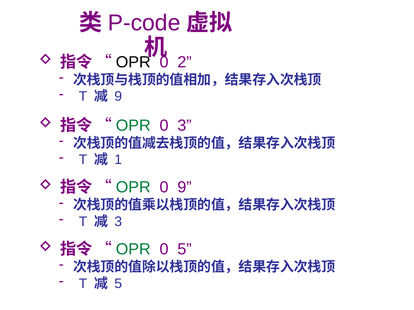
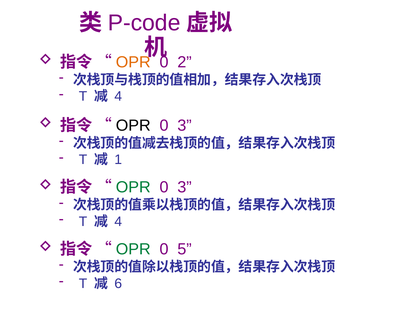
OPR colour: black -> orange (133, 62)
9: 9 -> 4 (118, 97)
OPR colour: green -> black (133, 126)
9: 9 -> 3 (184, 188)
3: 3 -> 4 (118, 222)
5: 5 -> 6 (118, 284)
